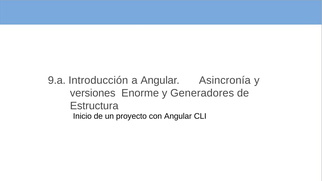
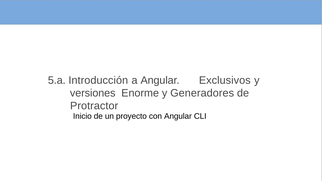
9.a: 9.a -> 5.a (57, 80)
Asincronía: Asincronía -> Exclusivos (225, 80)
Estructura: Estructura -> Protractor (94, 106)
